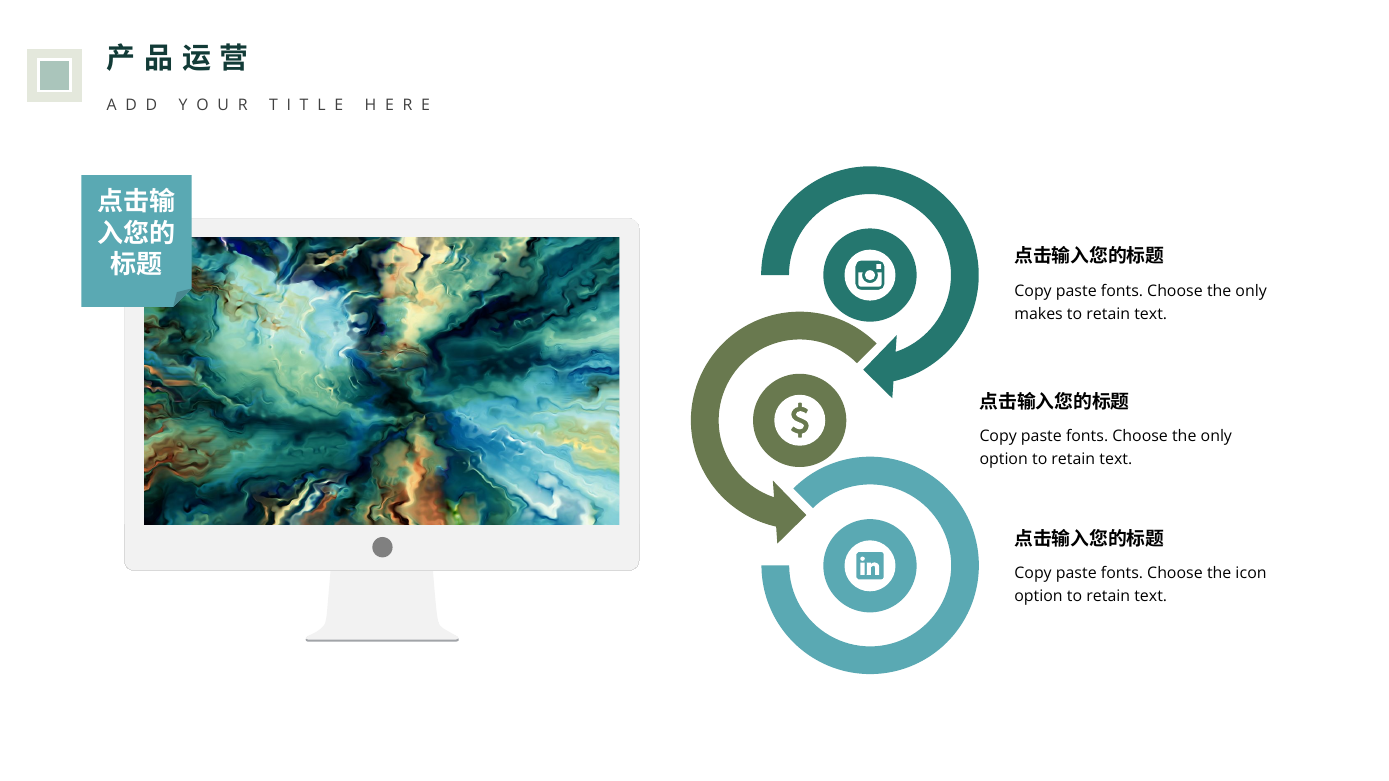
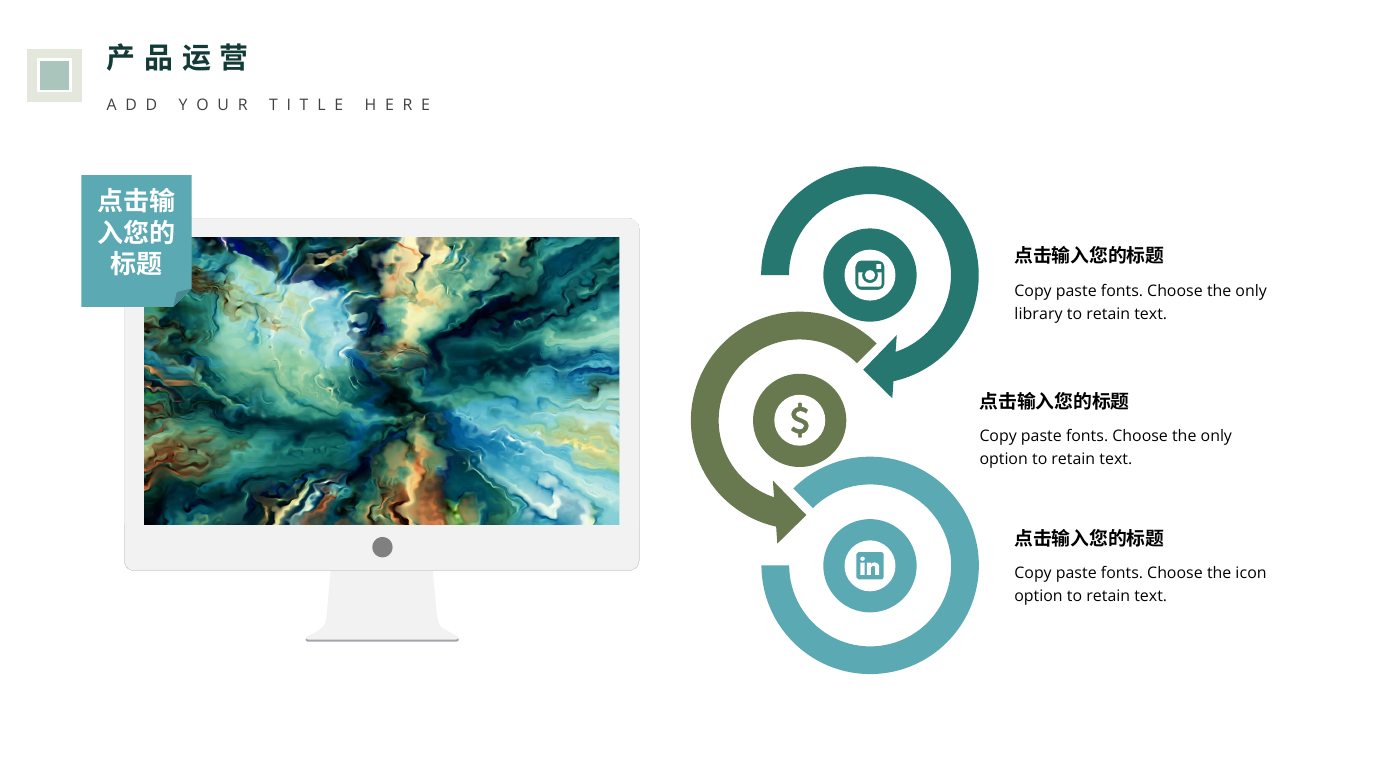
makes: makes -> library (1039, 314)
